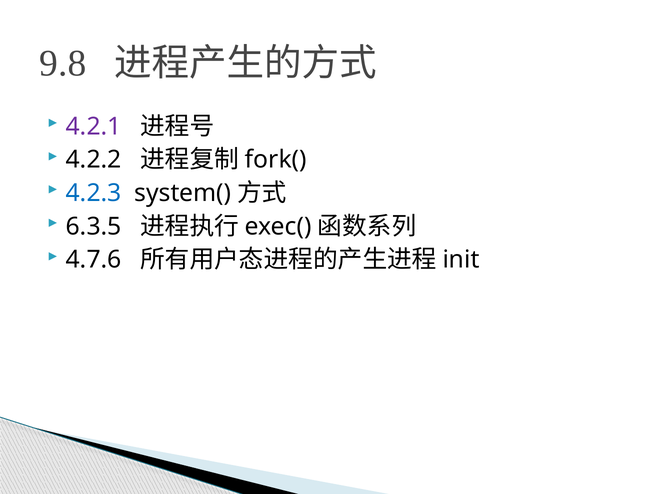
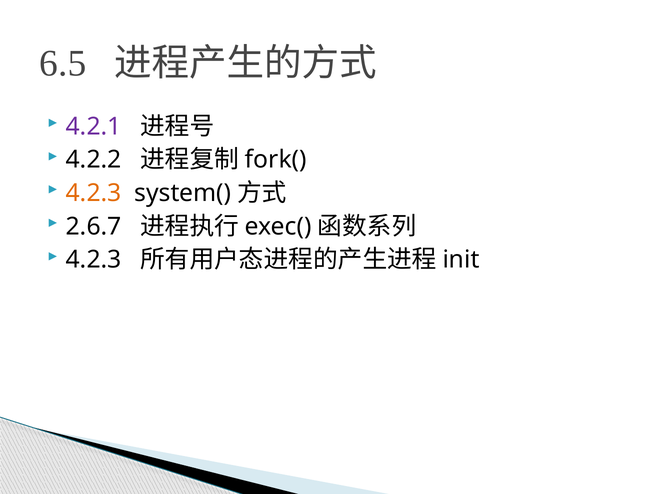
9.8: 9.8 -> 6.5 (63, 64)
4.2.3 colour: blue -> orange (94, 193)
6.3.5: 6.3.5 -> 2.6.7 (94, 227)
4.7.6: 4.7.6 -> 4.2.3 (94, 260)
